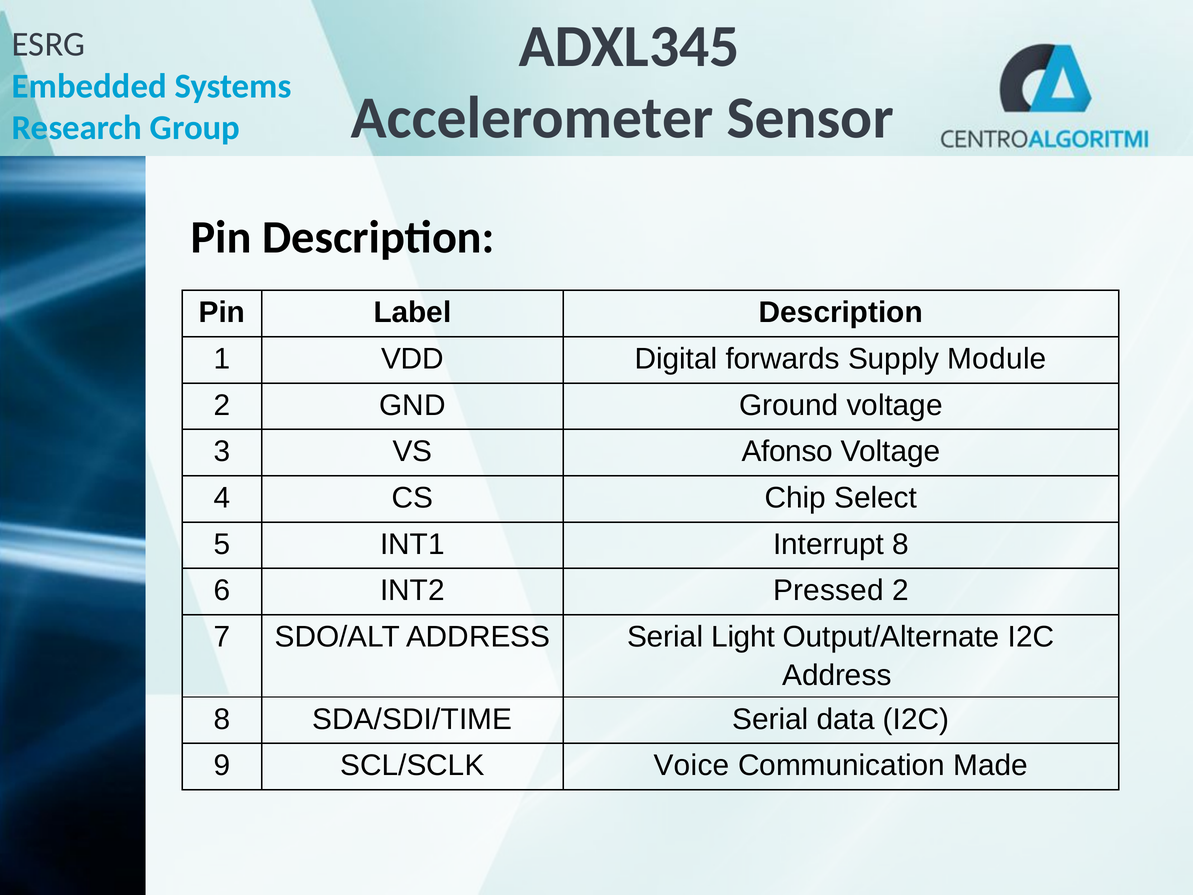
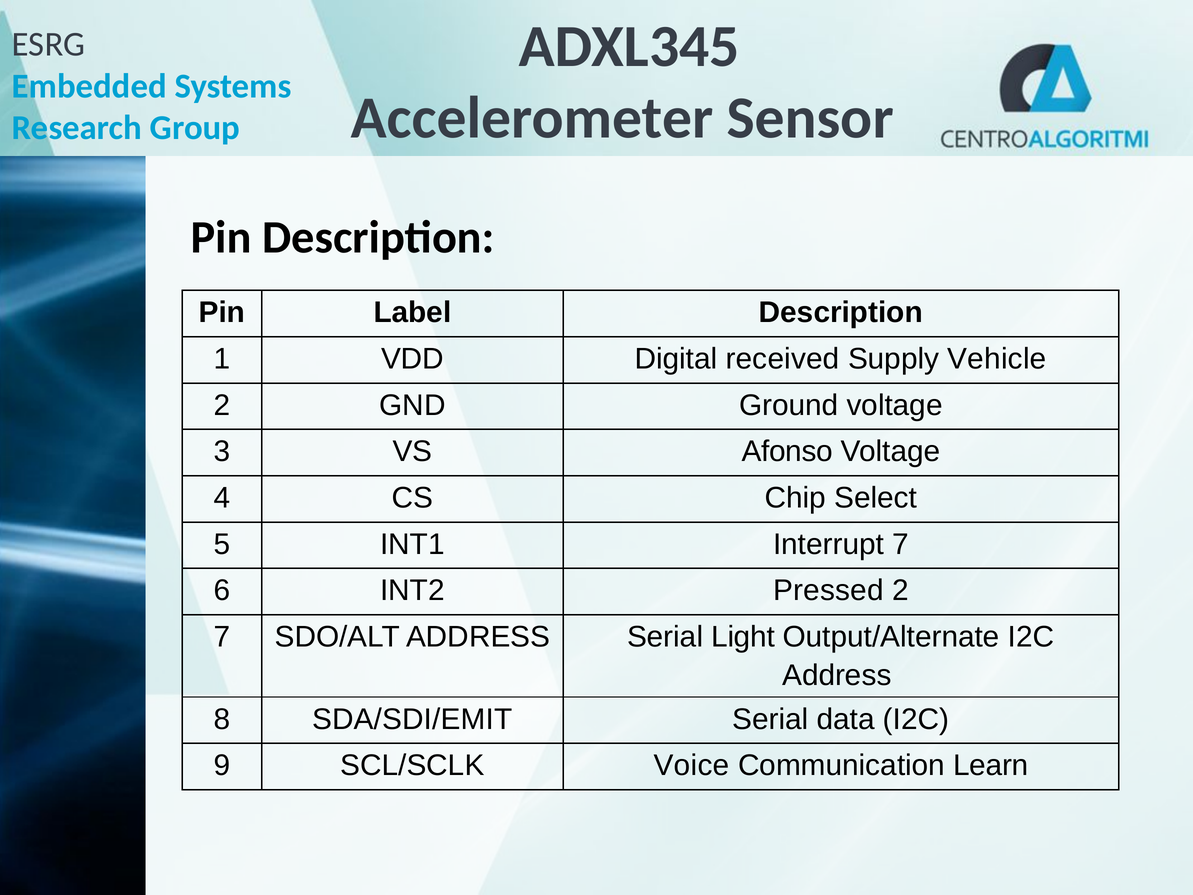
forwards: forwards -> received (783, 359)
Module: Module -> Vehicle (997, 359)
Interrupt 8: 8 -> 7 (900, 544)
SDA/SDI/TIME: SDA/SDI/TIME -> SDA/SDI/EMIT (412, 719)
Made: Made -> Learn (991, 765)
